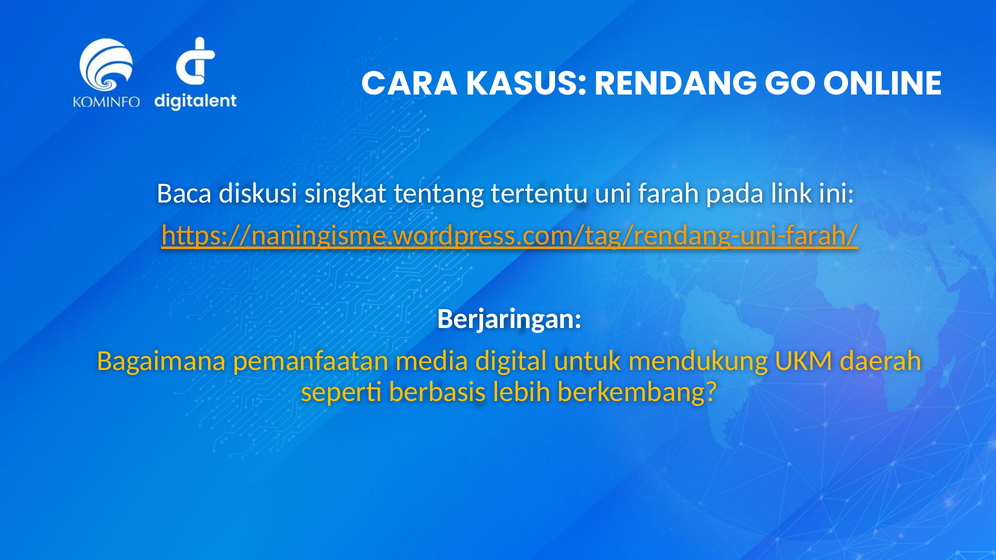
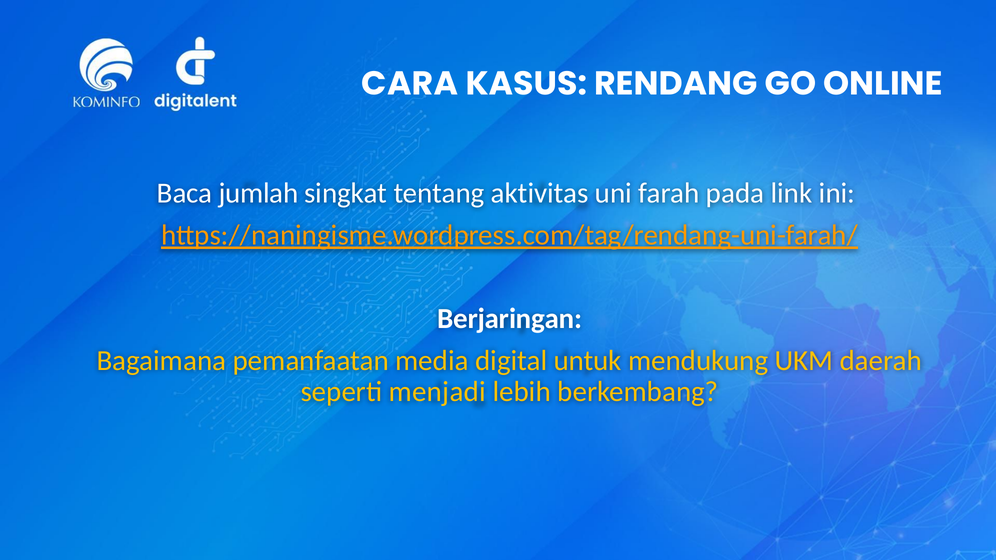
diskusi: diskusi -> jumlah (258, 193)
tertentu: tertentu -> aktivitas (540, 193)
berbasis: berbasis -> menjadi (437, 392)
